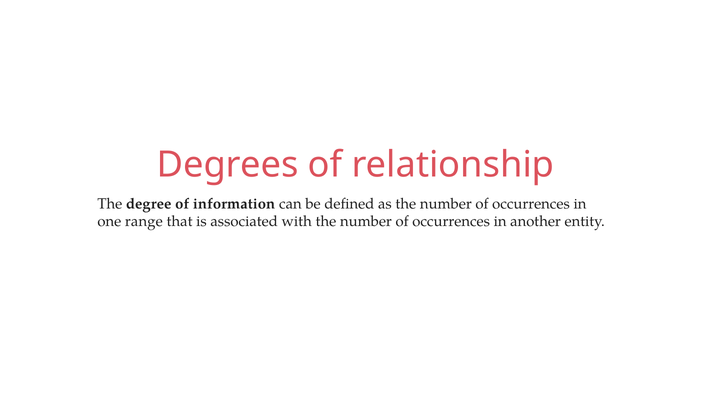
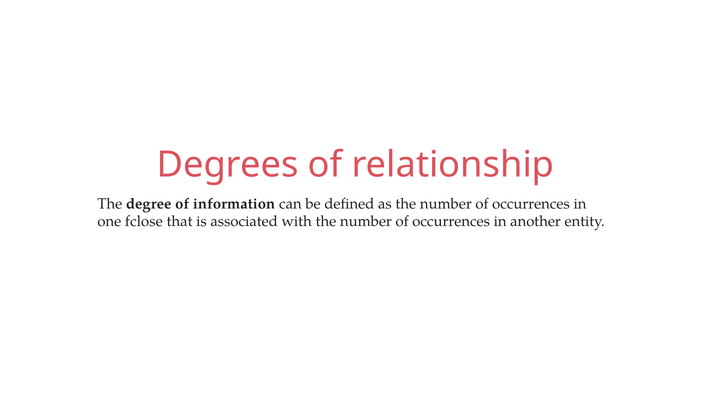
range: range -> fclose (144, 221)
